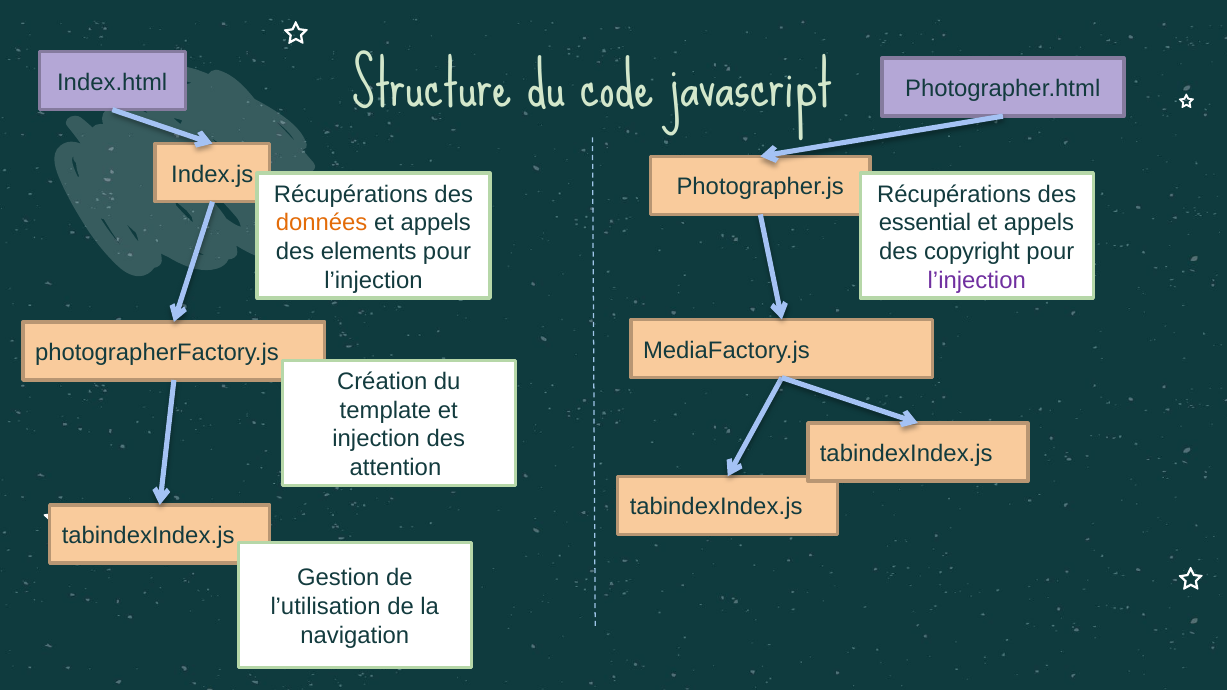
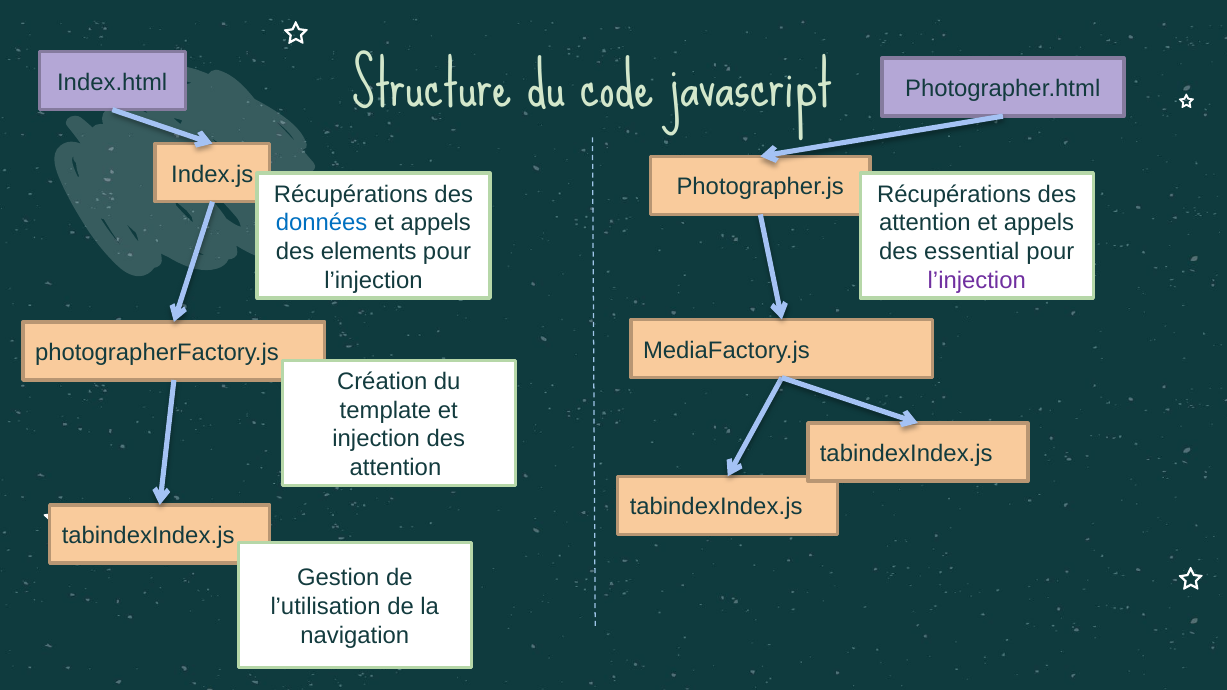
données colour: orange -> blue (322, 223)
essential: essential -> attention (925, 223)
copyright: copyright -> essential (972, 252)
